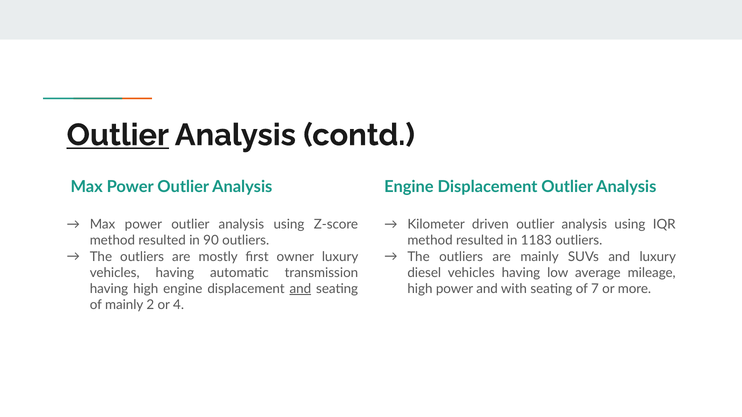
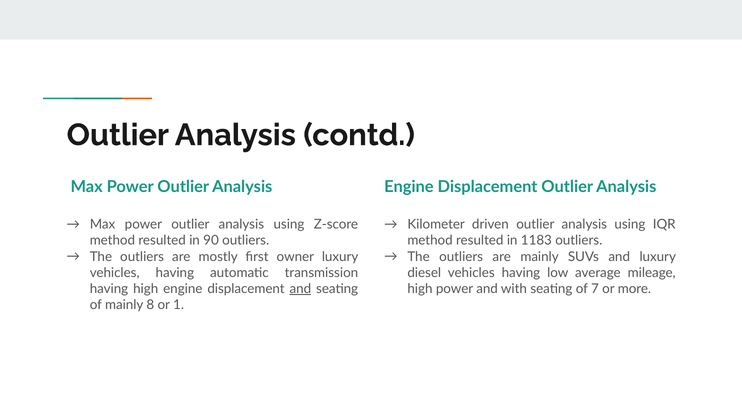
Outlier underline: present -> none (118, 135)
2: 2 -> 8 (150, 305)
4: 4 -> 1 (179, 305)
